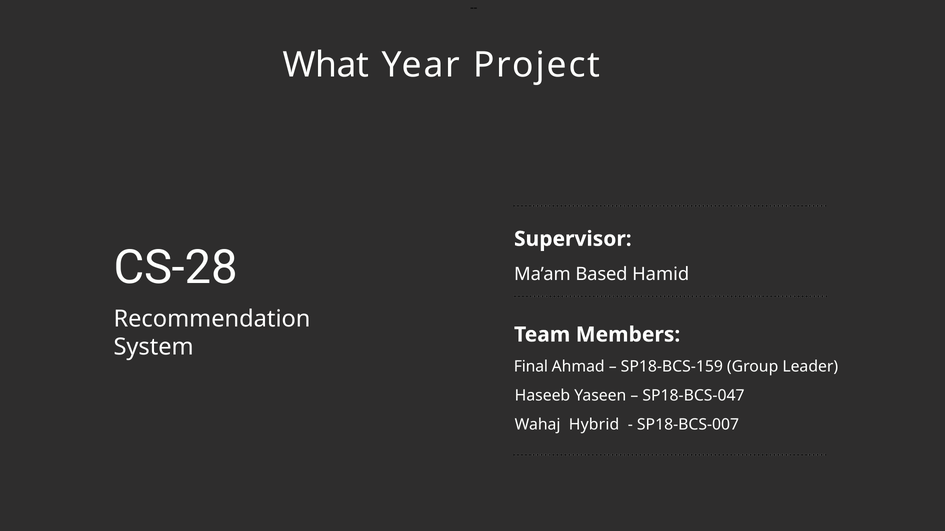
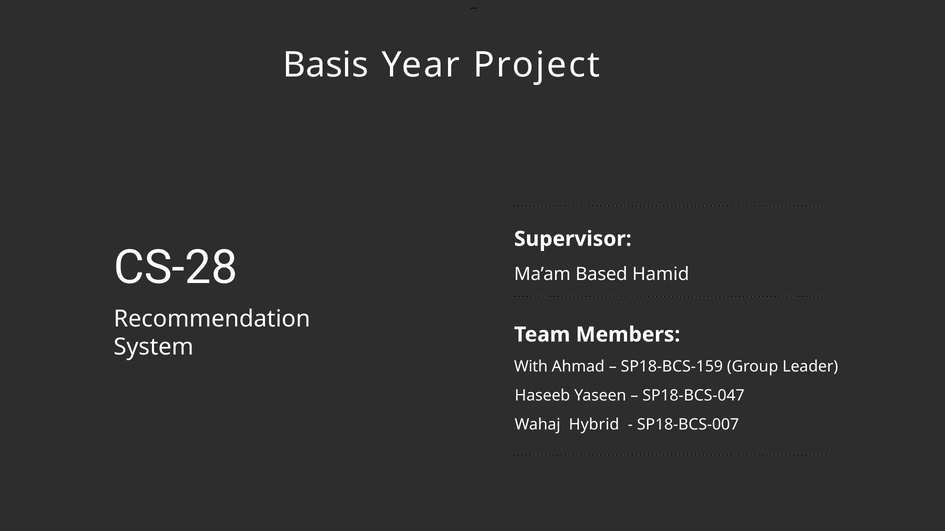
What: What -> Basis (326, 65)
Final: Final -> With (531, 367)
